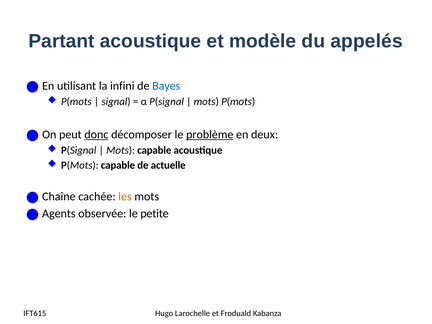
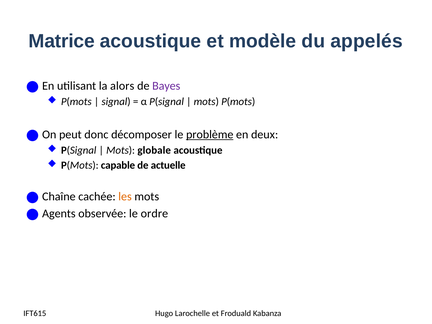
Partant: Partant -> Matrice (62, 41)
infini: infini -> alors (122, 86)
Bayes colour: blue -> purple (166, 86)
donc underline: present -> none (96, 135)
Mots capable: capable -> globale (154, 150)
petite: petite -> ordre (154, 214)
